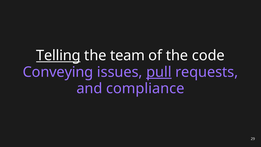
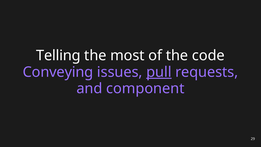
Telling underline: present -> none (58, 55)
team: team -> most (127, 55)
compliance: compliance -> component (145, 88)
